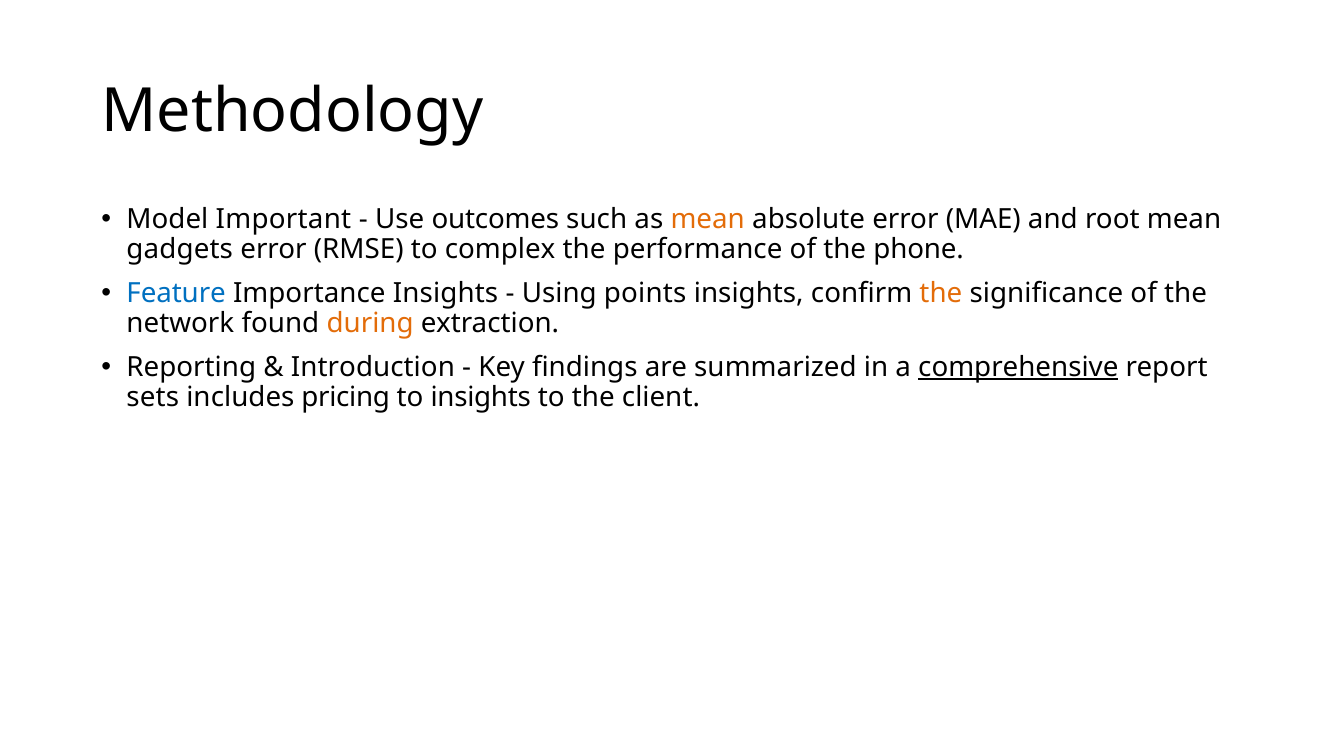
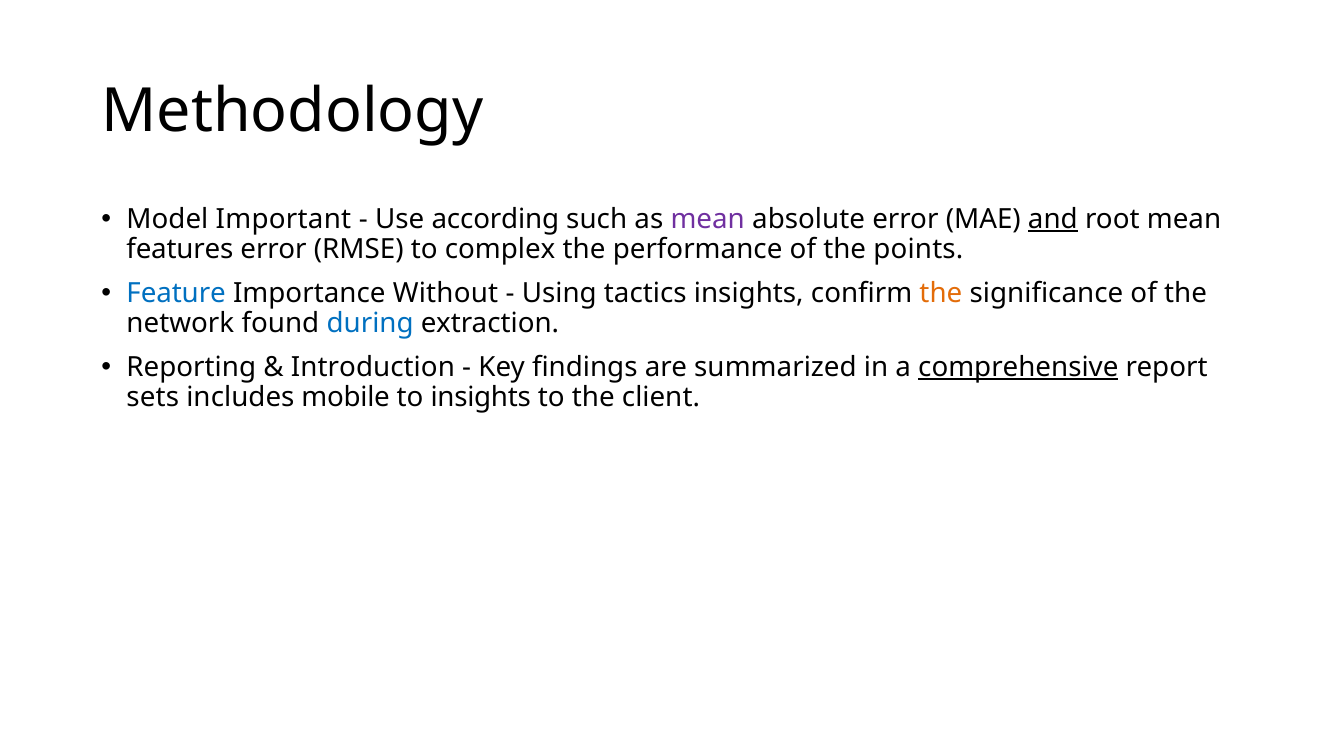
outcomes: outcomes -> according (495, 219)
mean colour: orange -> purple (708, 219)
and underline: none -> present (1053, 219)
gadgets: gadgets -> features (180, 249)
phone: phone -> points (918, 249)
Importance Insights: Insights -> Without (445, 293)
points: points -> tactics (645, 293)
during colour: orange -> blue (370, 323)
pricing: pricing -> mobile (346, 397)
